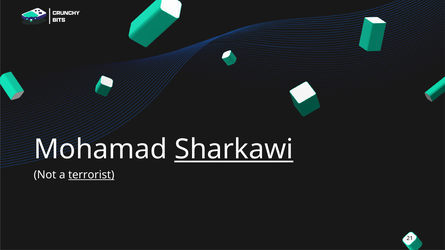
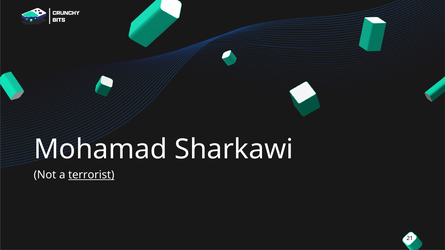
Sharkawi underline: present -> none (234, 150)
